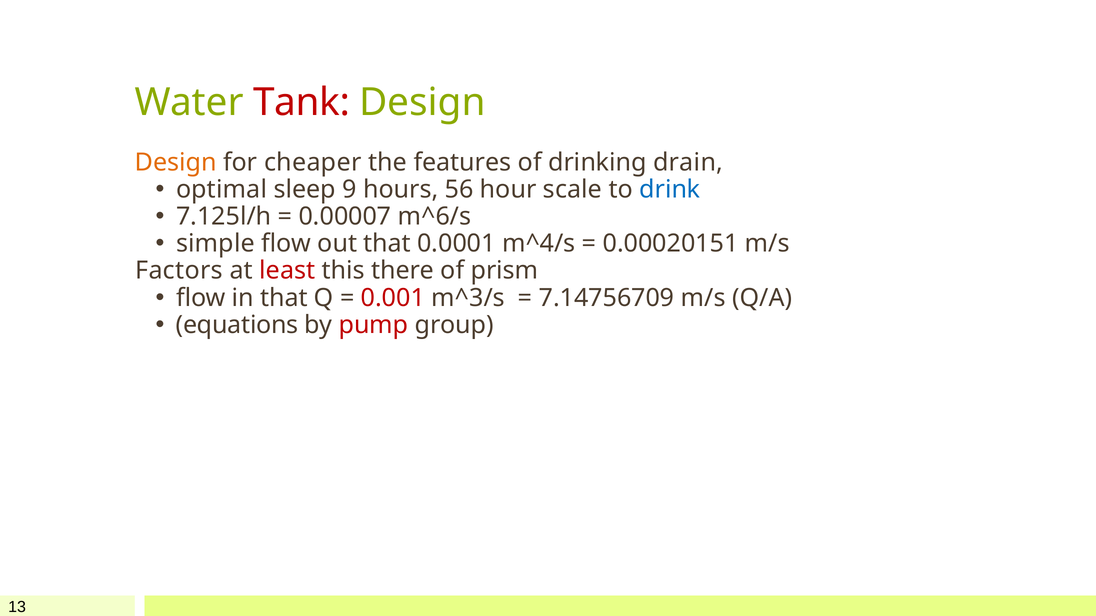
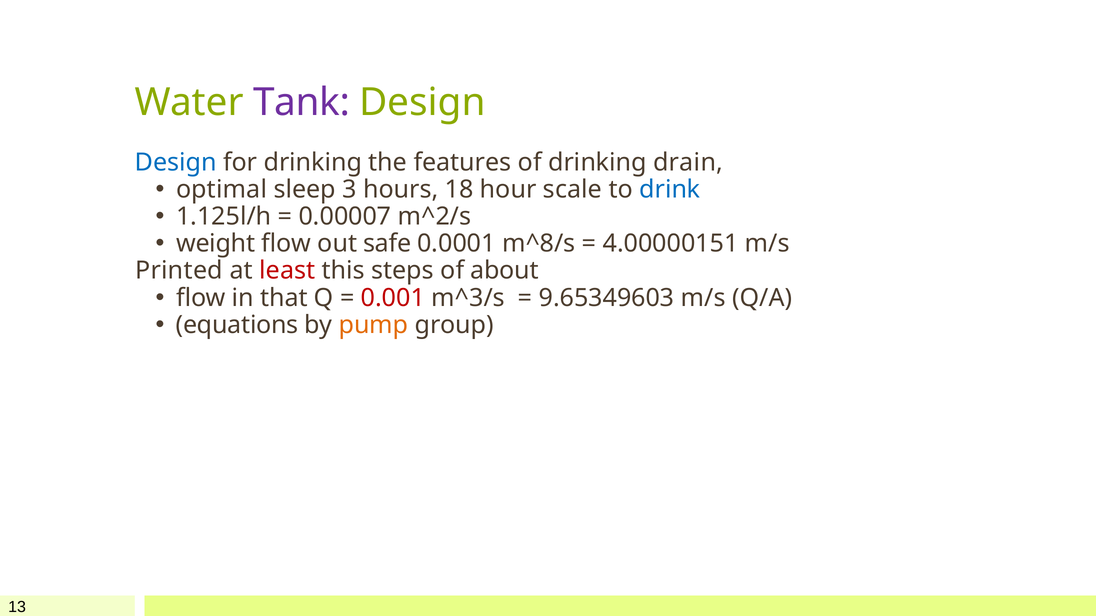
Tank colour: red -> purple (302, 102)
Design colour: orange -> blue (176, 162)
for cheaper: cheaper -> drinking (313, 162)
9: 9 -> 3 (349, 190)
56: 56 -> 18 (459, 190)
7.125l/h: 7.125l/h -> 1.125l/h (224, 217)
m^6/s: m^6/s -> m^2/s (435, 217)
simple: simple -> weight (216, 244)
out that: that -> safe (387, 244)
m^4/s: m^4/s -> m^8/s (539, 244)
0.00020151: 0.00020151 -> 4.00000151 (671, 244)
Factors: Factors -> Printed (179, 271)
there: there -> steps (403, 271)
prism: prism -> about (505, 271)
7.14756709: 7.14756709 -> 9.65349603 (607, 298)
pump colour: red -> orange (373, 325)
